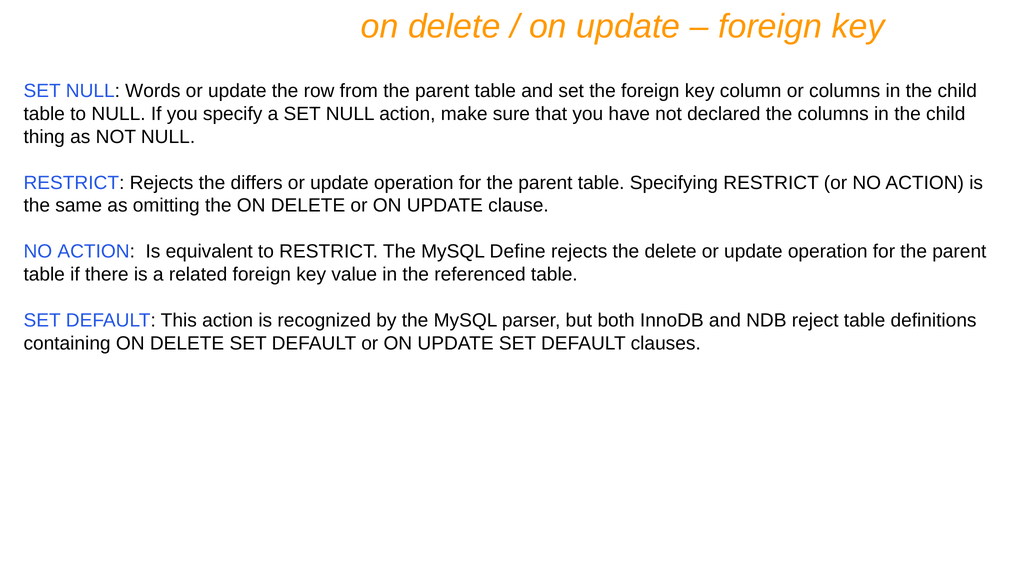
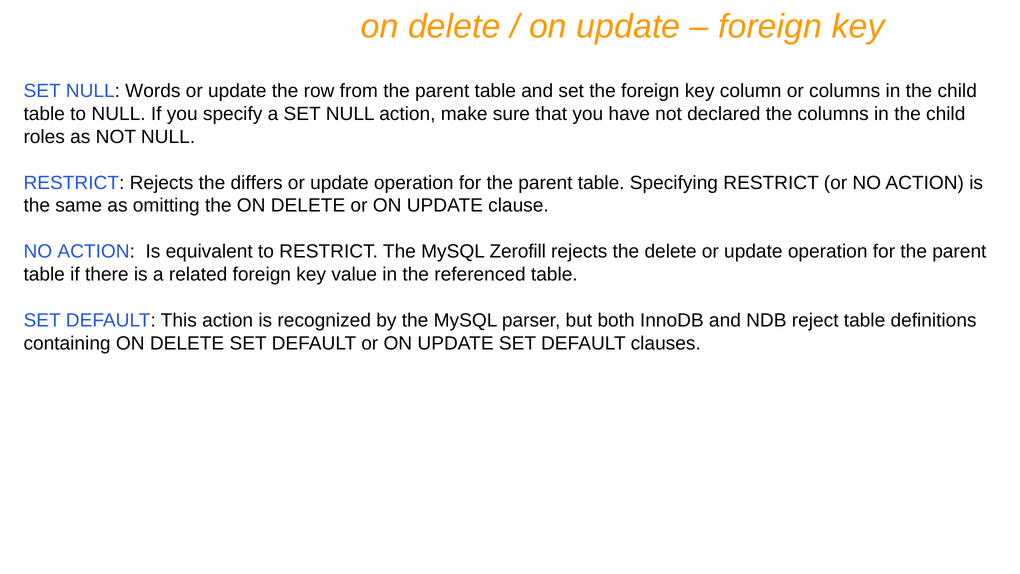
thing: thing -> roles (44, 137)
Define: Define -> Zerofill (518, 251)
